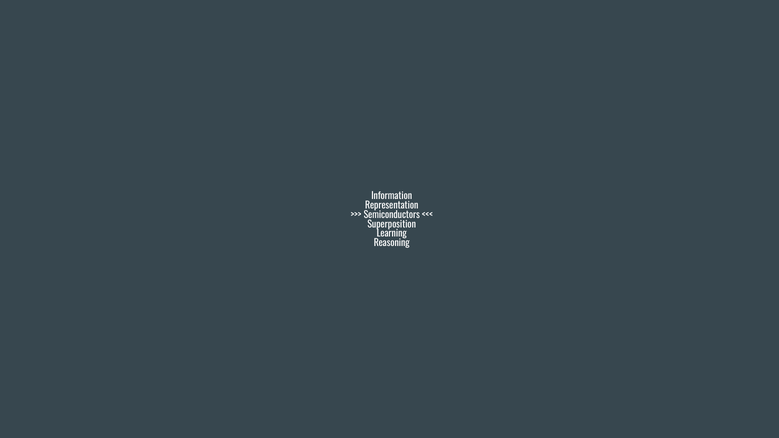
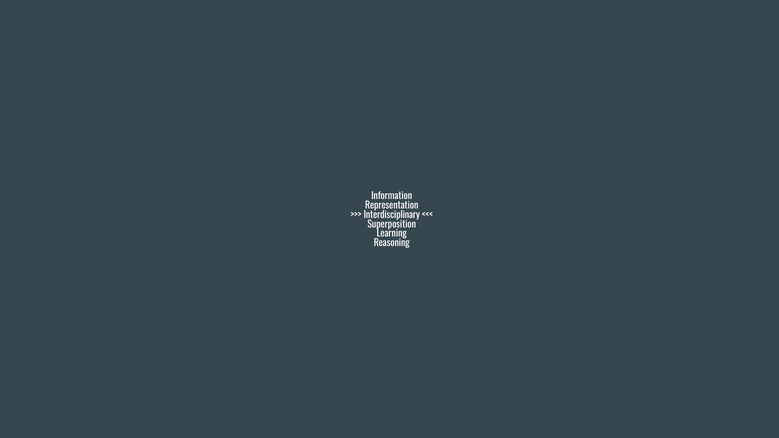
Semiconductors: Semiconductors -> Interdisciplinary (392, 215)
